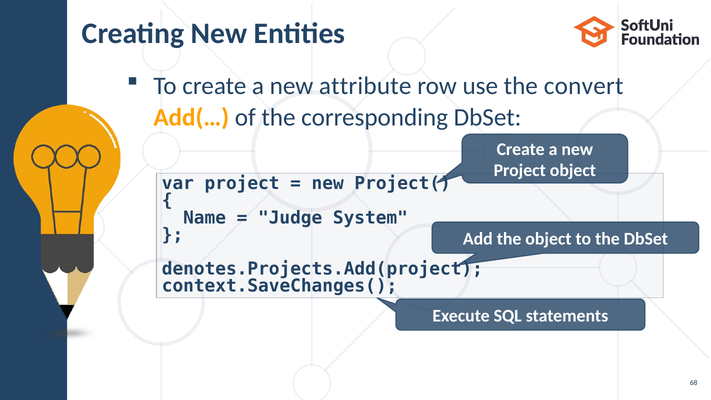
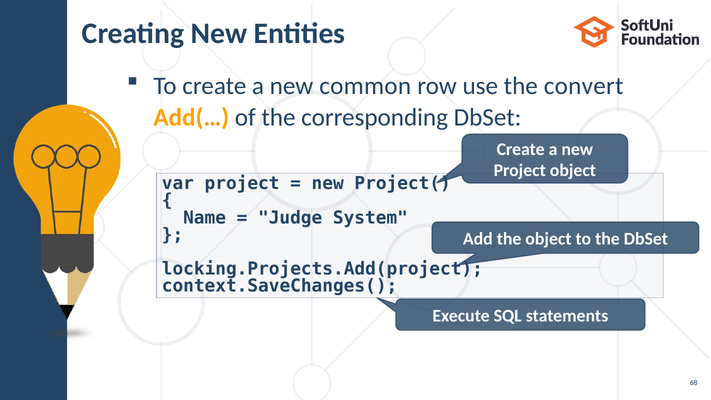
attribute: attribute -> common (365, 86)
denotes.Projects.Add(project: denotes.Projects.Add(project -> locking.Projects.Add(project (322, 269)
